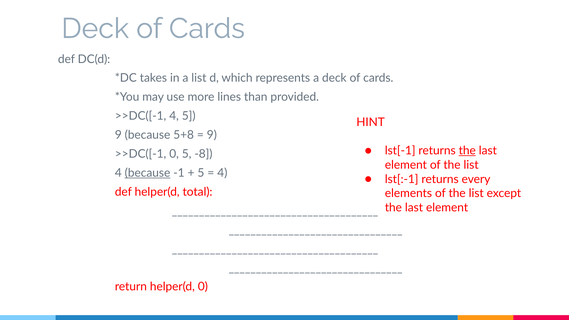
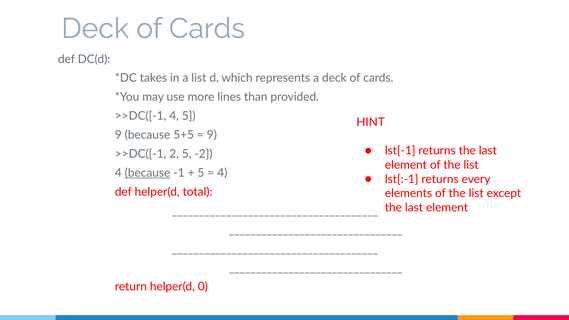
5+8: 5+8 -> 5+5 (184, 135)
the underline: present -> none (467, 151)
>>DC([-1 0: 0 -> 2 (174, 154)
-8: -8 -> -2 (203, 154)
